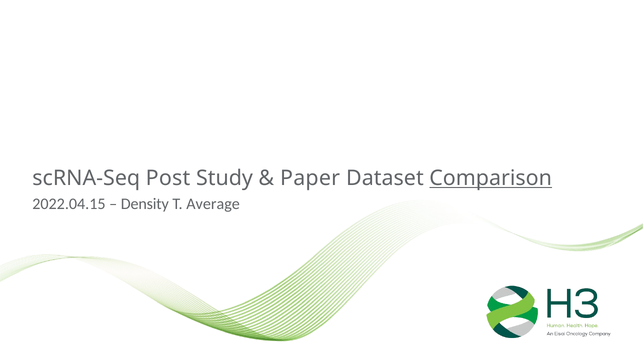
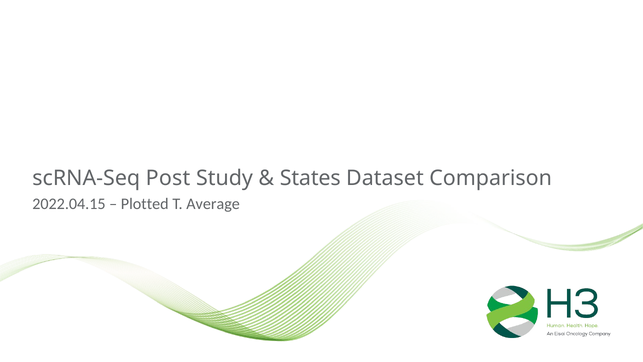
Paper: Paper -> States (310, 178)
Comparison underline: present -> none (491, 178)
Density: Density -> Plotted (145, 204)
